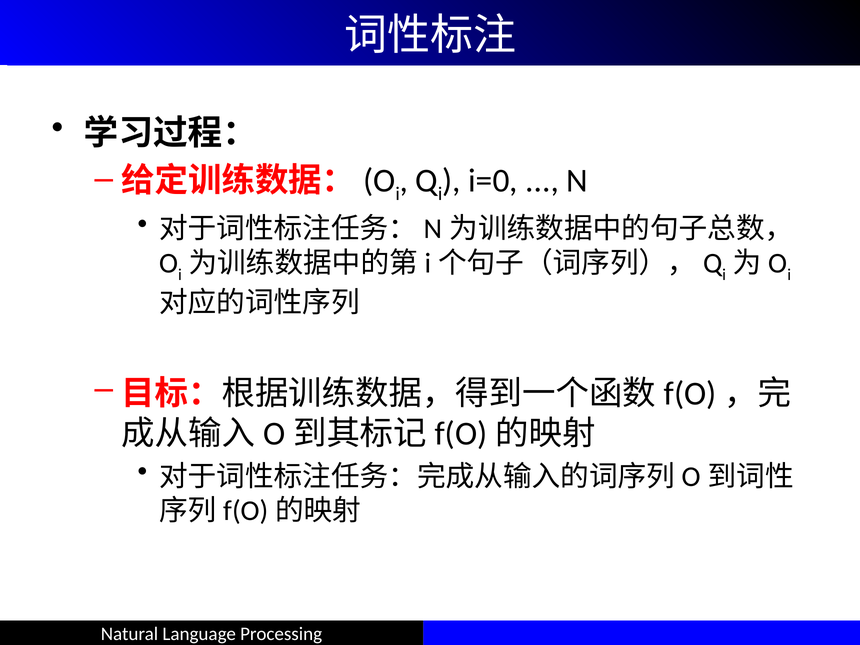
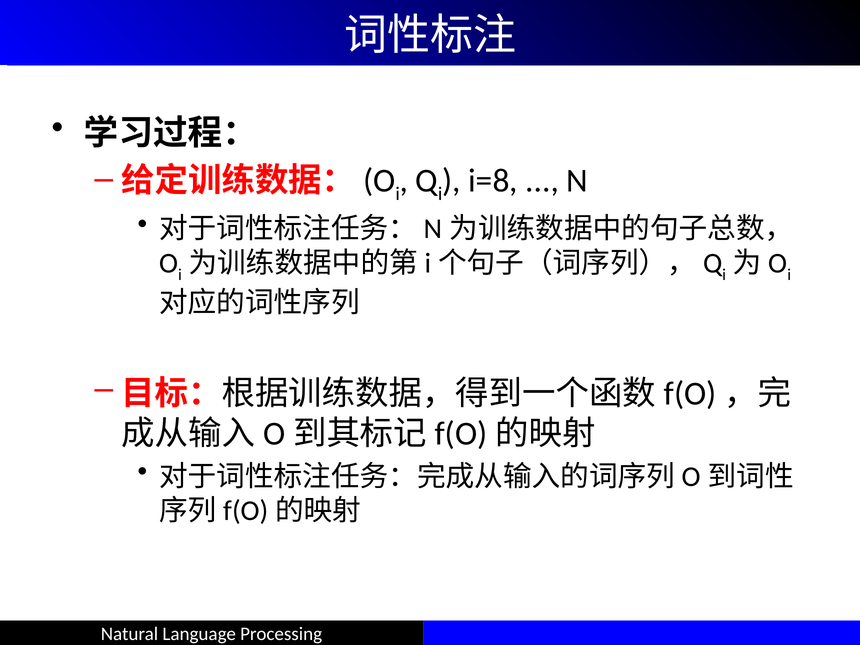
i=0: i=0 -> i=8 (493, 181)
